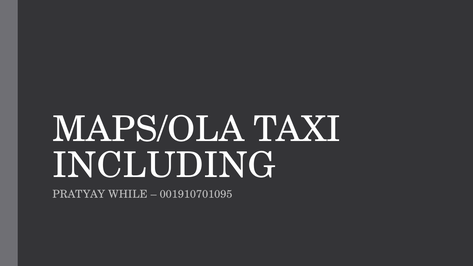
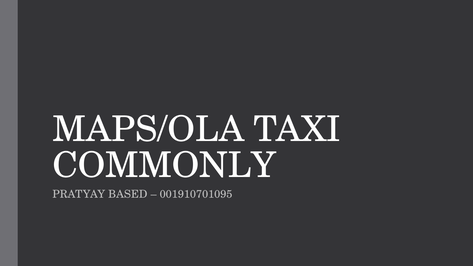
INCLUDING: INCLUDING -> COMMONLY (164, 166)
WHILE: WHILE -> BASED (128, 194)
